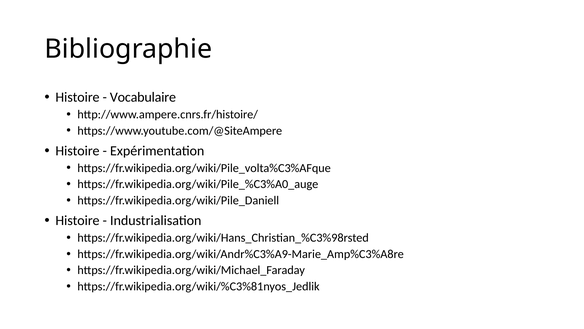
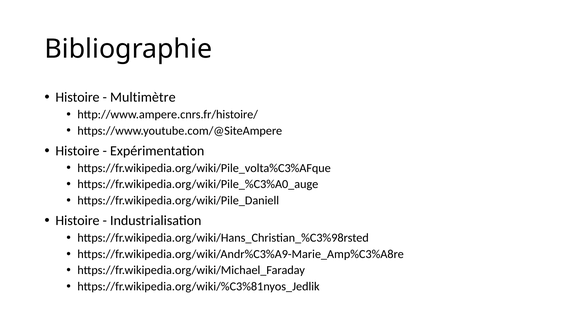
Vocabulaire: Vocabulaire -> Multimètre (143, 97)
